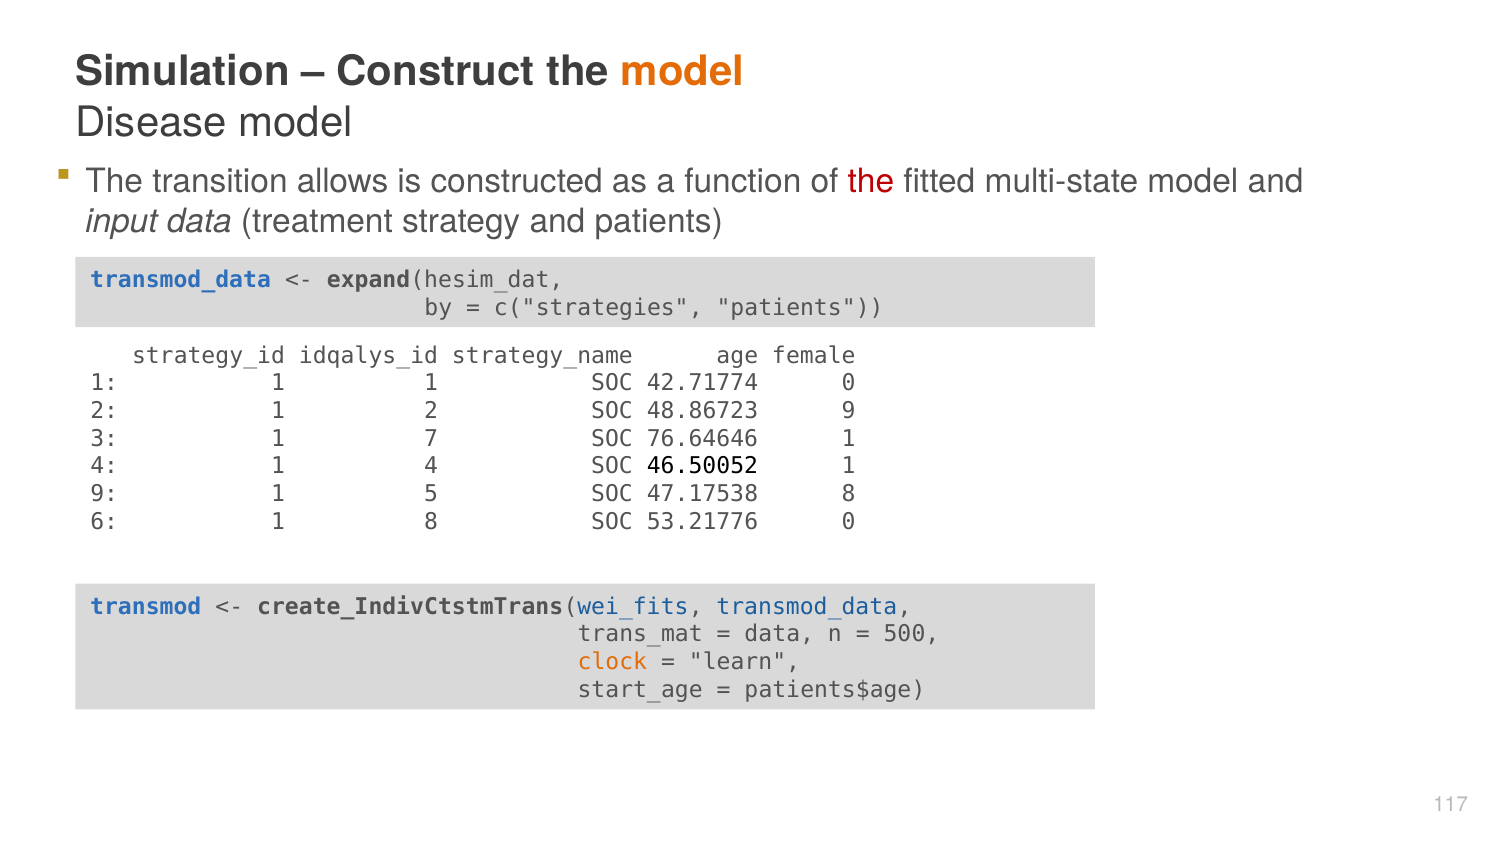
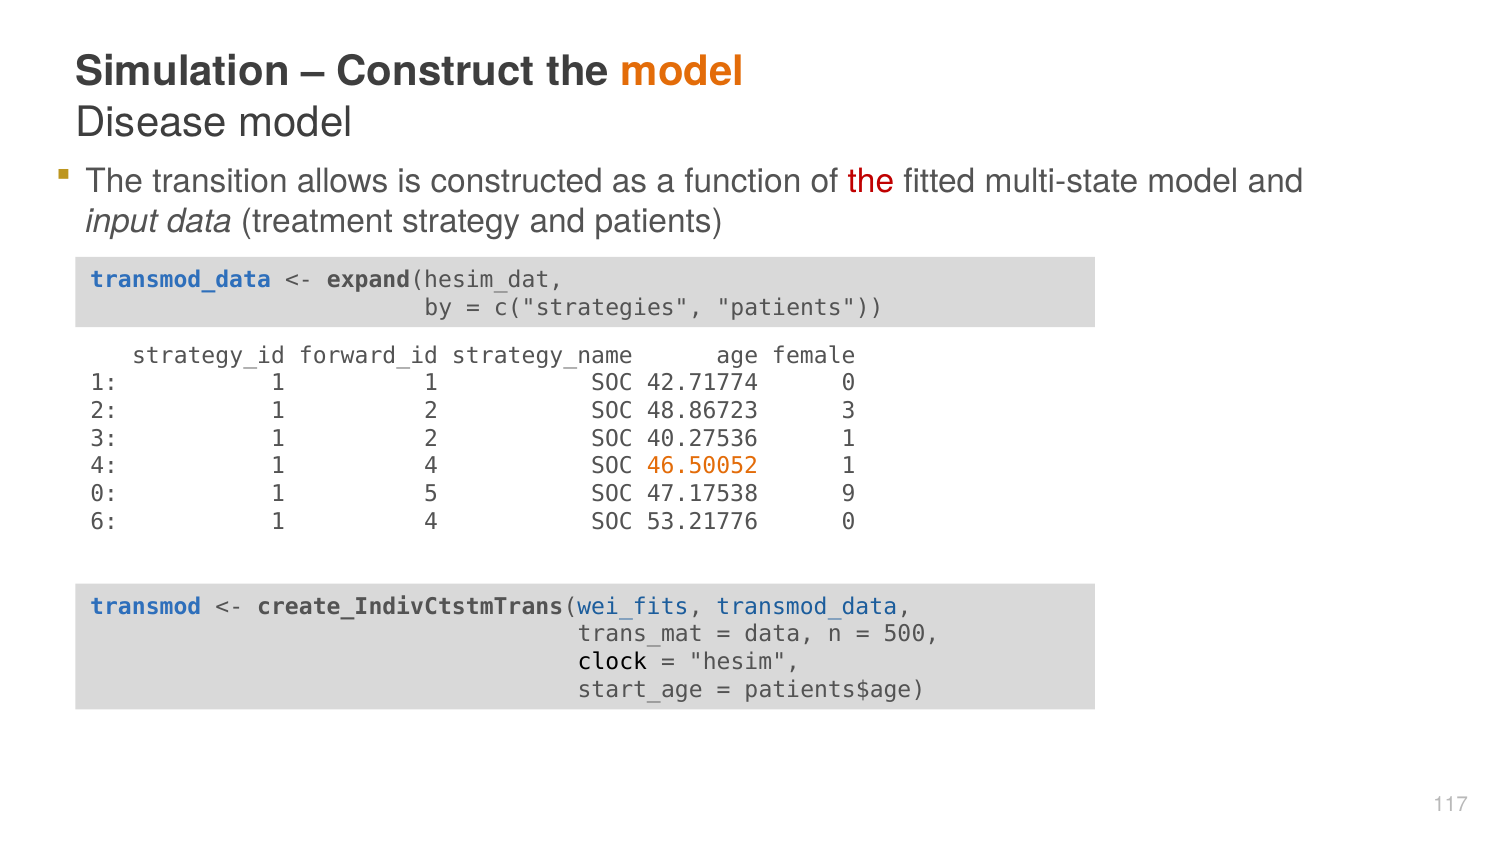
idqalys_id: idqalys_id -> forward_id (368, 356)
48.86723 9: 9 -> 3 (848, 411)
3 1 7: 7 -> 2 (431, 439)
76.64646: 76.64646 -> 40.27536 (702, 439)
46.50052 colour: black -> orange (702, 466)
9: 9 -> 0 (104, 494)
47.17538 8: 8 -> 9 (848, 494)
6 1 8: 8 -> 4 (431, 522)
clock colour: orange -> black (612, 662)
learn: learn -> hesim (744, 662)
